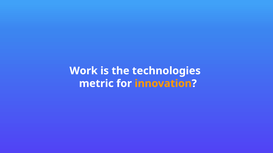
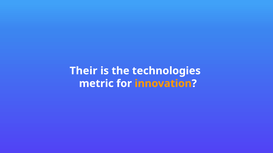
Work: Work -> Their (83, 71)
